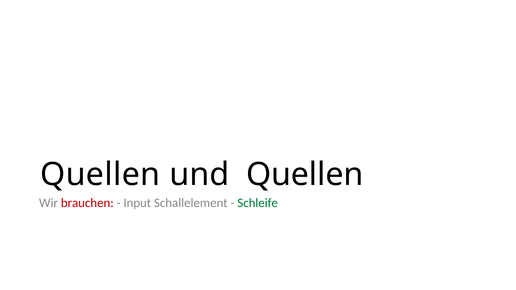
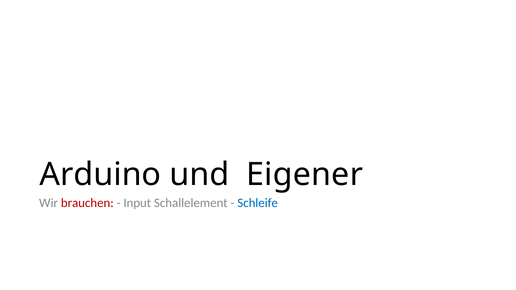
Quellen: Quellen -> Arduino (100, 175)
und Quellen: Quellen -> Eigener (305, 175)
Schleife colour: green -> blue (258, 203)
